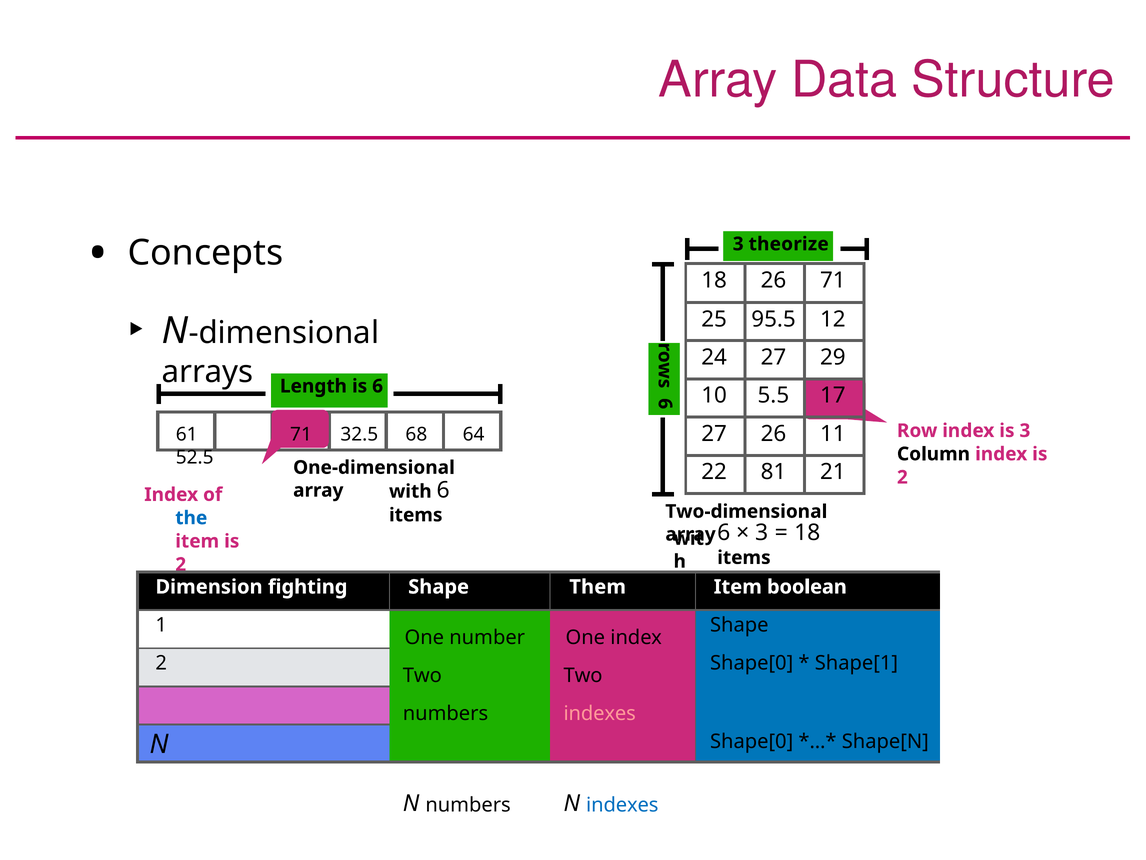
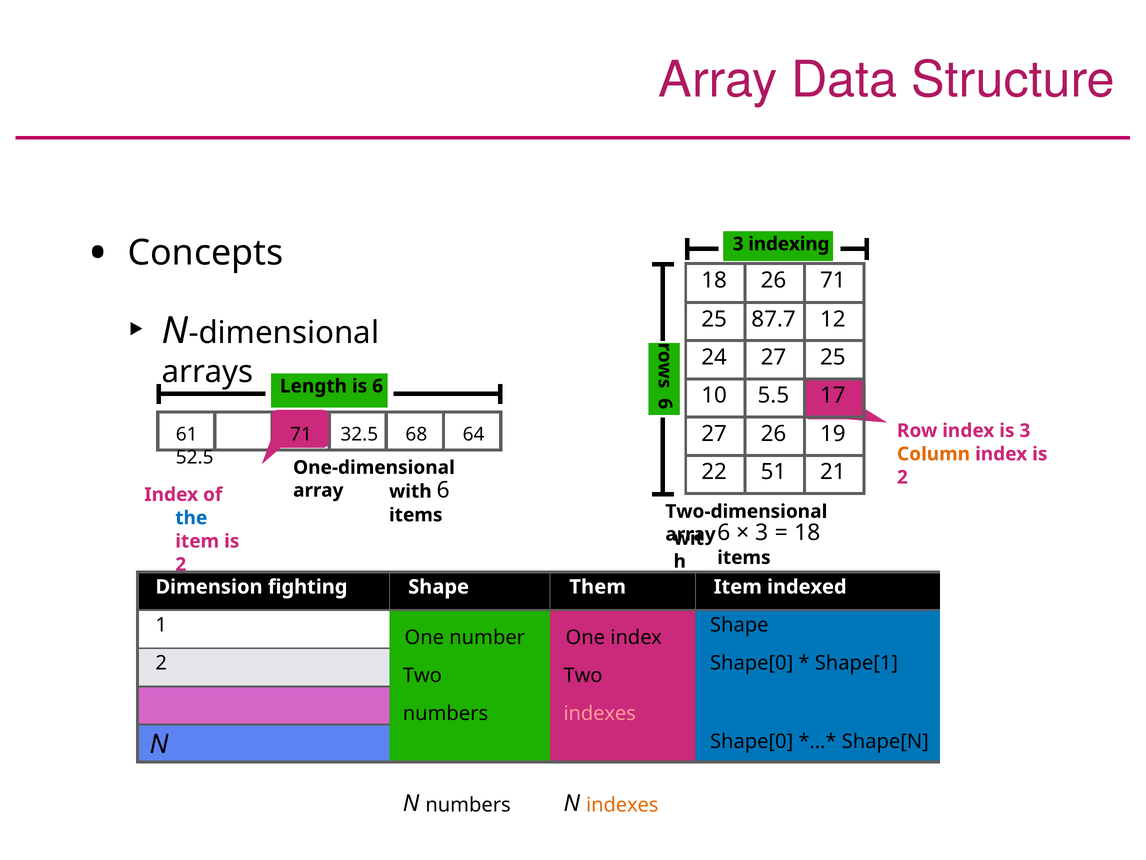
theorize: theorize -> indexing (789, 244)
95.5: 95.5 -> 87.7 (774, 319)
27 29: 29 -> 25 (833, 357)
11: 11 -> 19 (833, 434)
Column colour: black -> orange (934, 454)
81: 81 -> 51 (773, 472)
boolean: boolean -> indexed (807, 587)
indexes colour: blue -> orange (622, 805)
